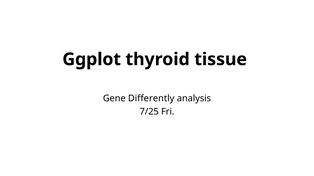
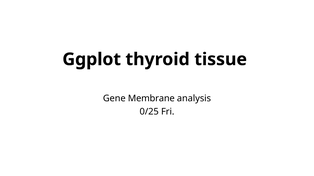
Differently: Differently -> Membrane (151, 99)
7/25: 7/25 -> 0/25 (149, 112)
